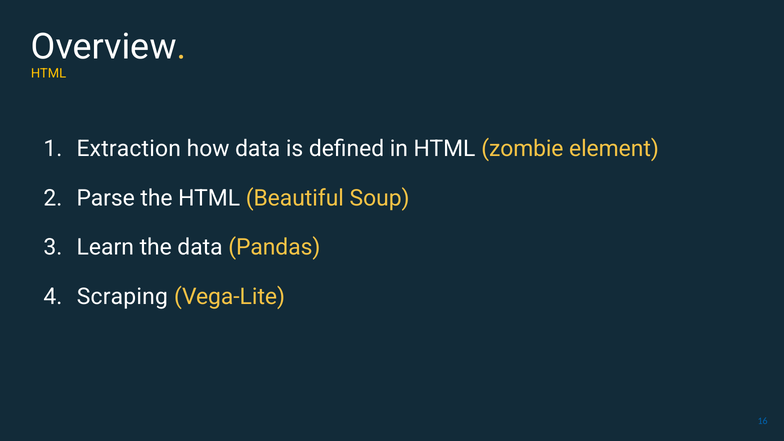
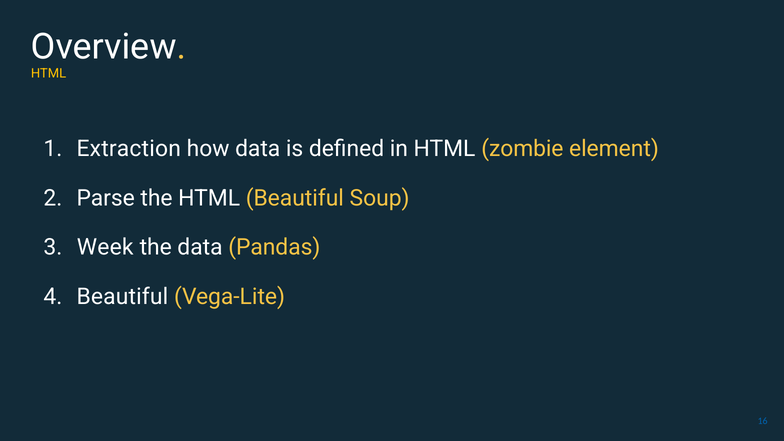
Learn: Learn -> Week (105, 247)
Scraping: Scraping -> Beautiful (122, 296)
